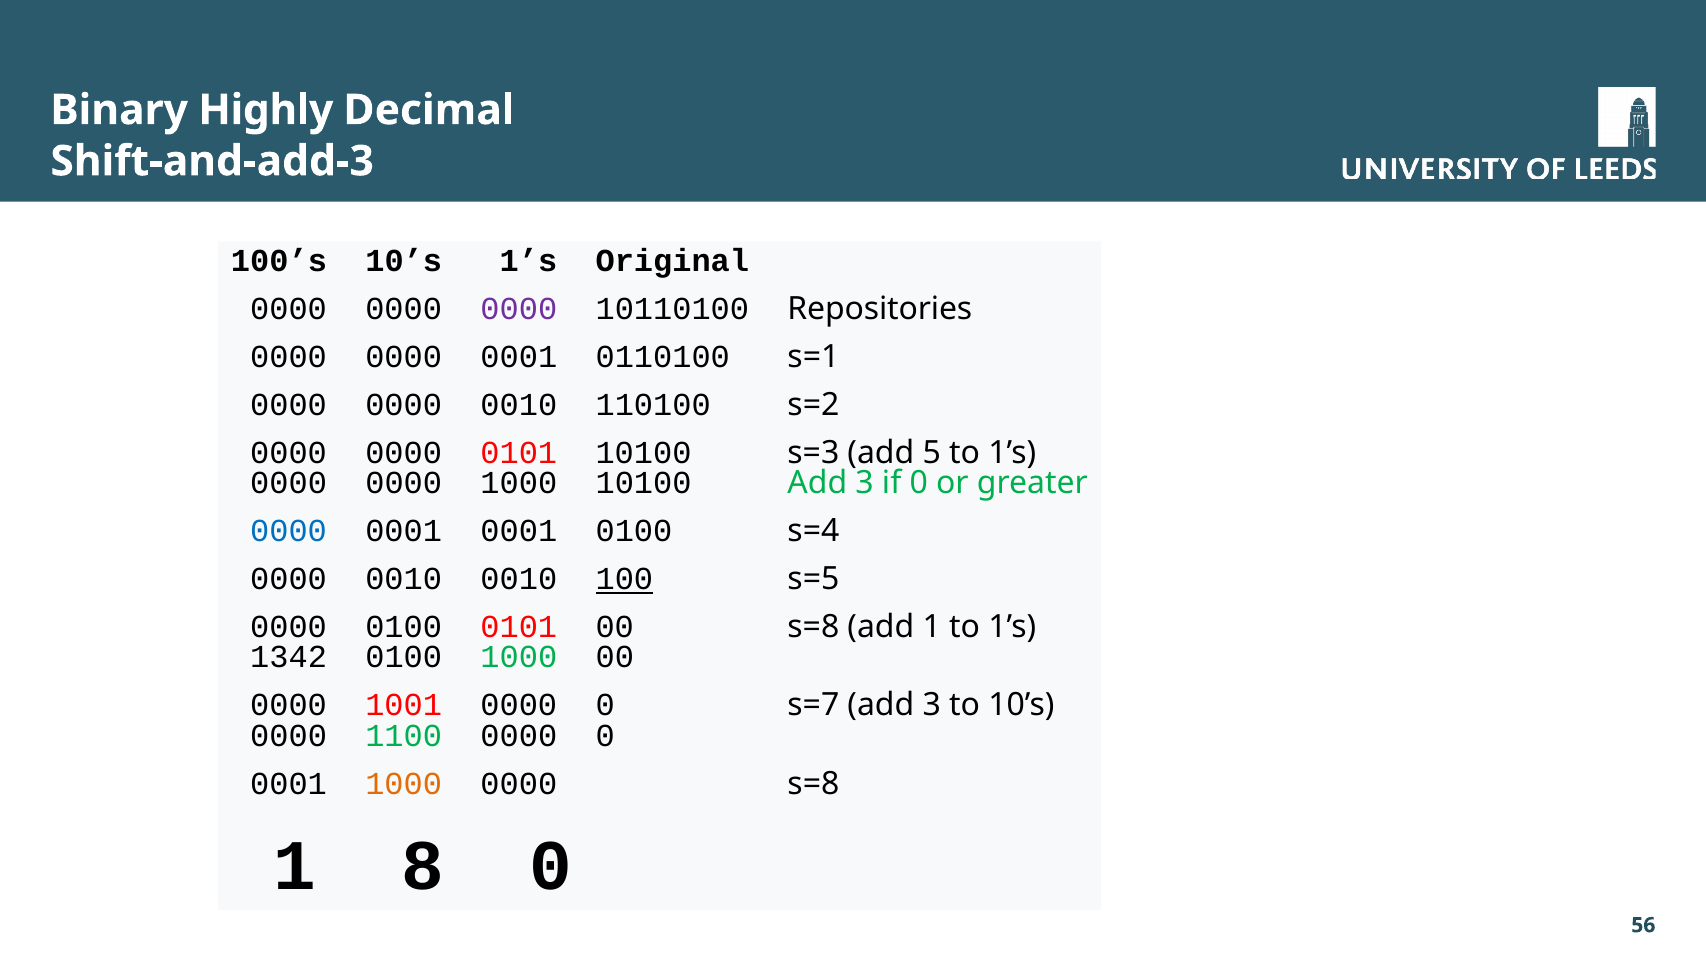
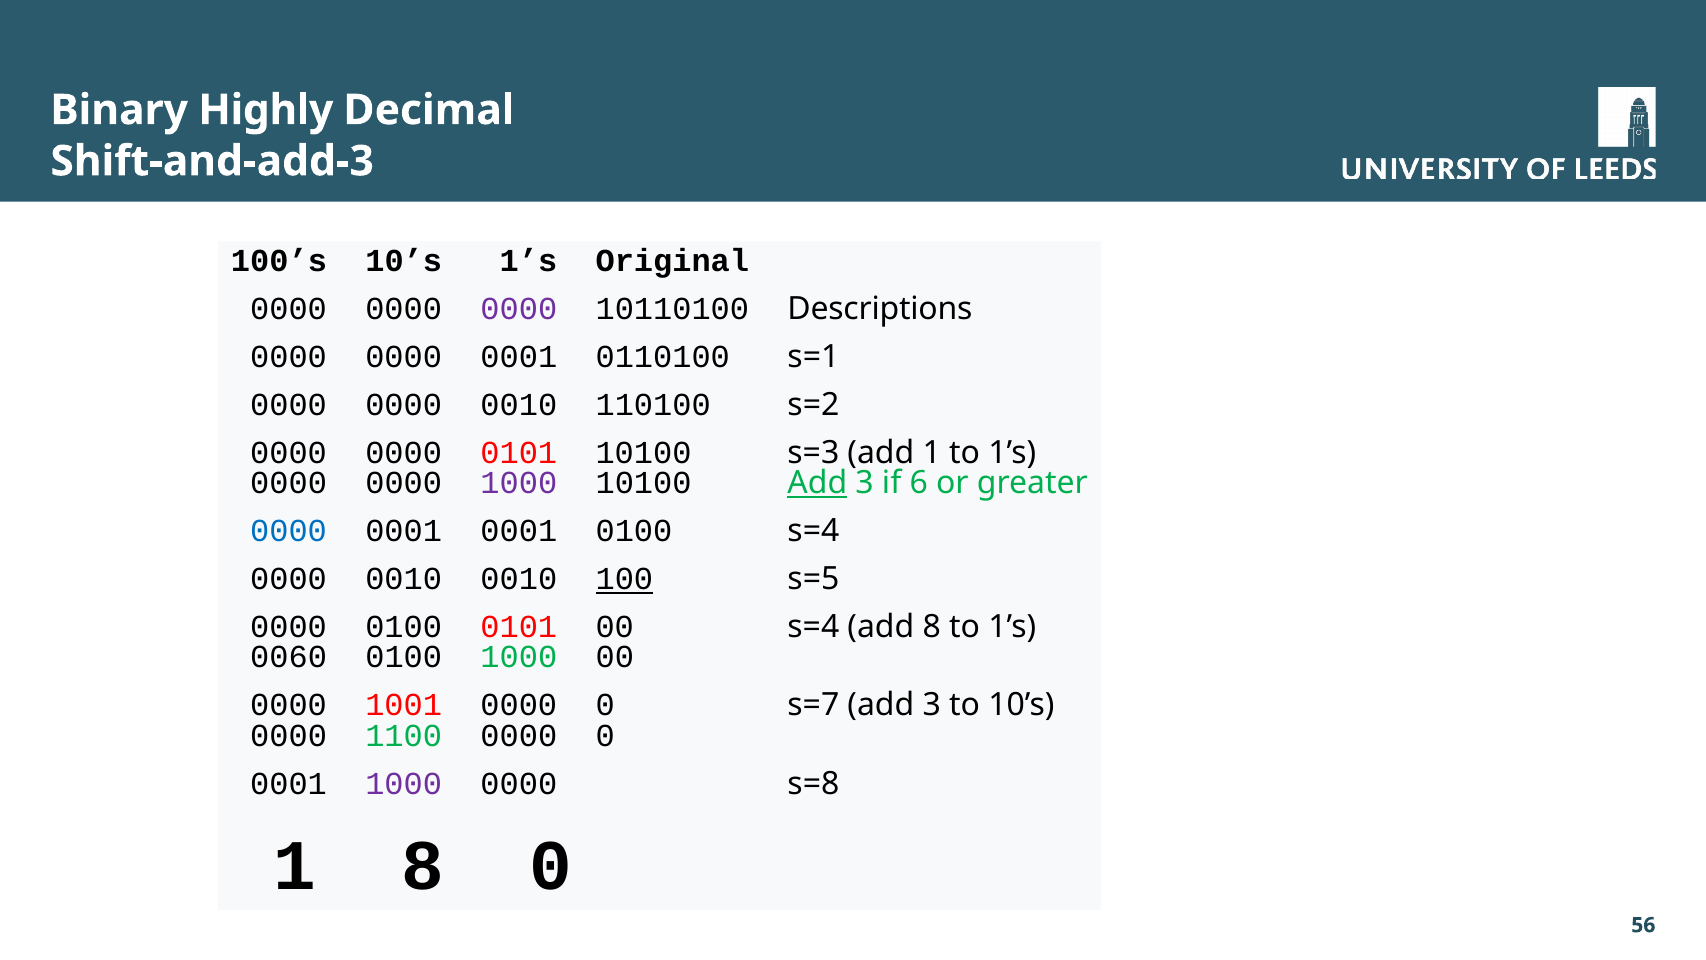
Repositories: Repositories -> Descriptions (880, 309)
add 5: 5 -> 1 (932, 453)
1000 colour: black -> purple (519, 483)
Add underline: none -> present (817, 483)
if 0: 0 -> 6 (919, 483)
00 s=8: s=8 -> s=4 (813, 627)
add 1: 1 -> 8 (932, 627)
1342: 1342 -> 0060 (289, 657)
1000 colour: orange -> purple (404, 783)
